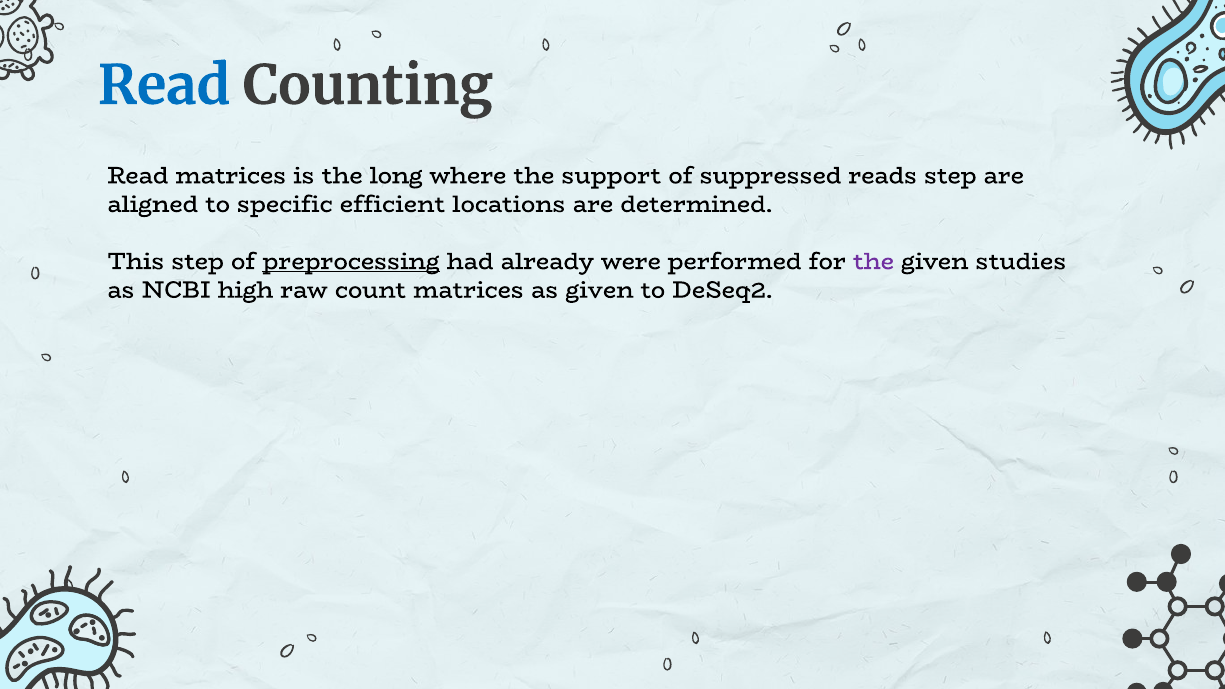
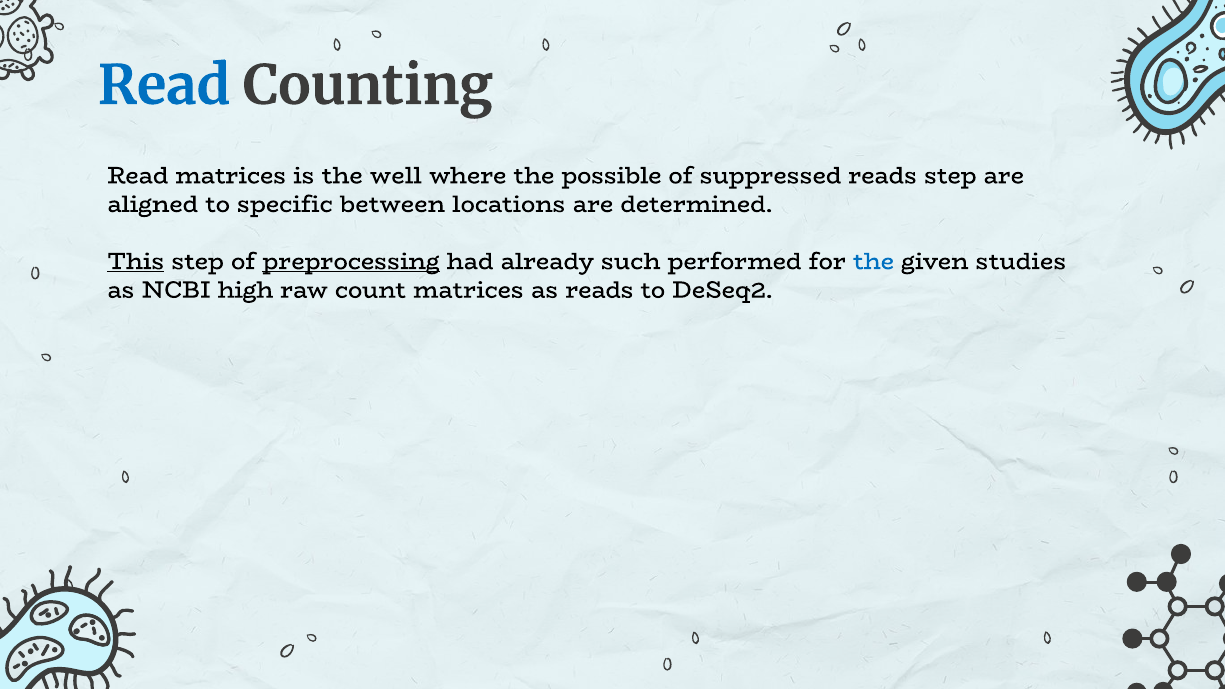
long: long -> well (396, 176)
support: support -> possible (611, 176)
efficient: efficient -> between (392, 204)
This underline: none -> present (136, 261)
were: were -> such (631, 261)
the colour: purple -> blue (874, 261)
as given: given -> reads (600, 290)
